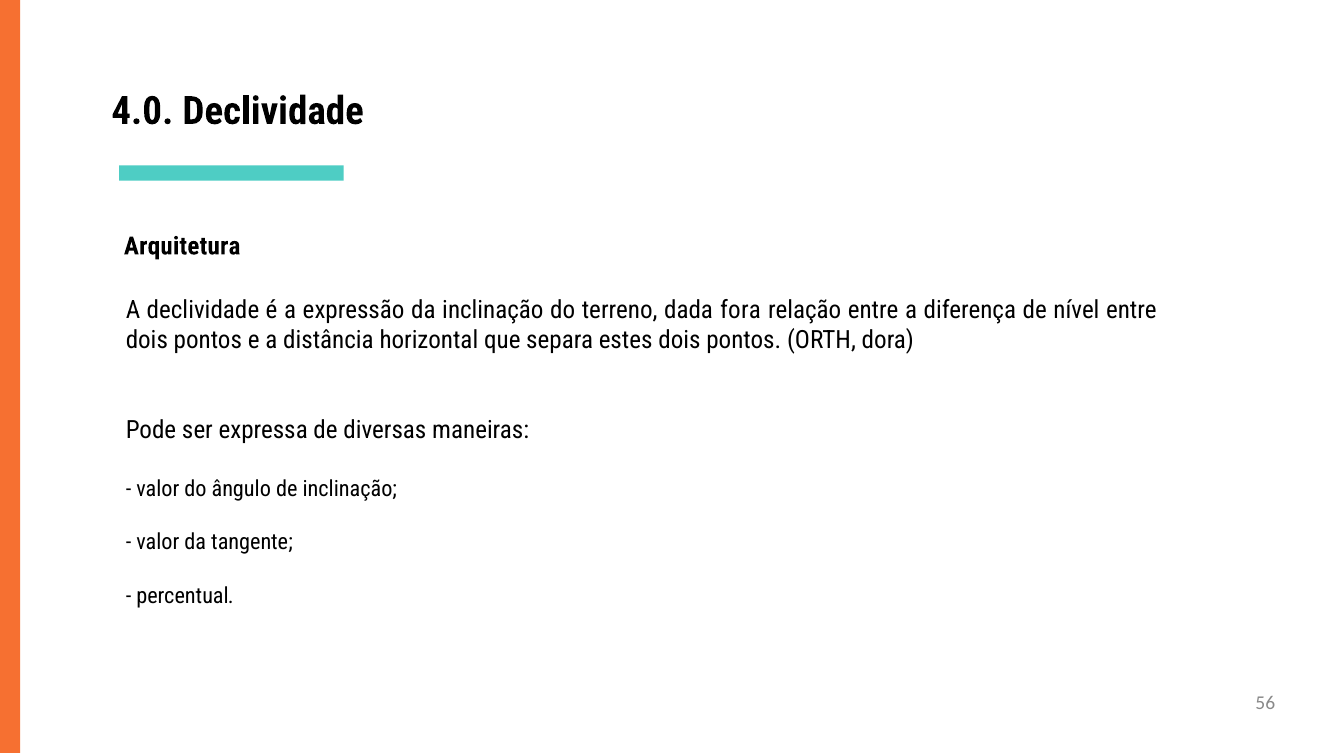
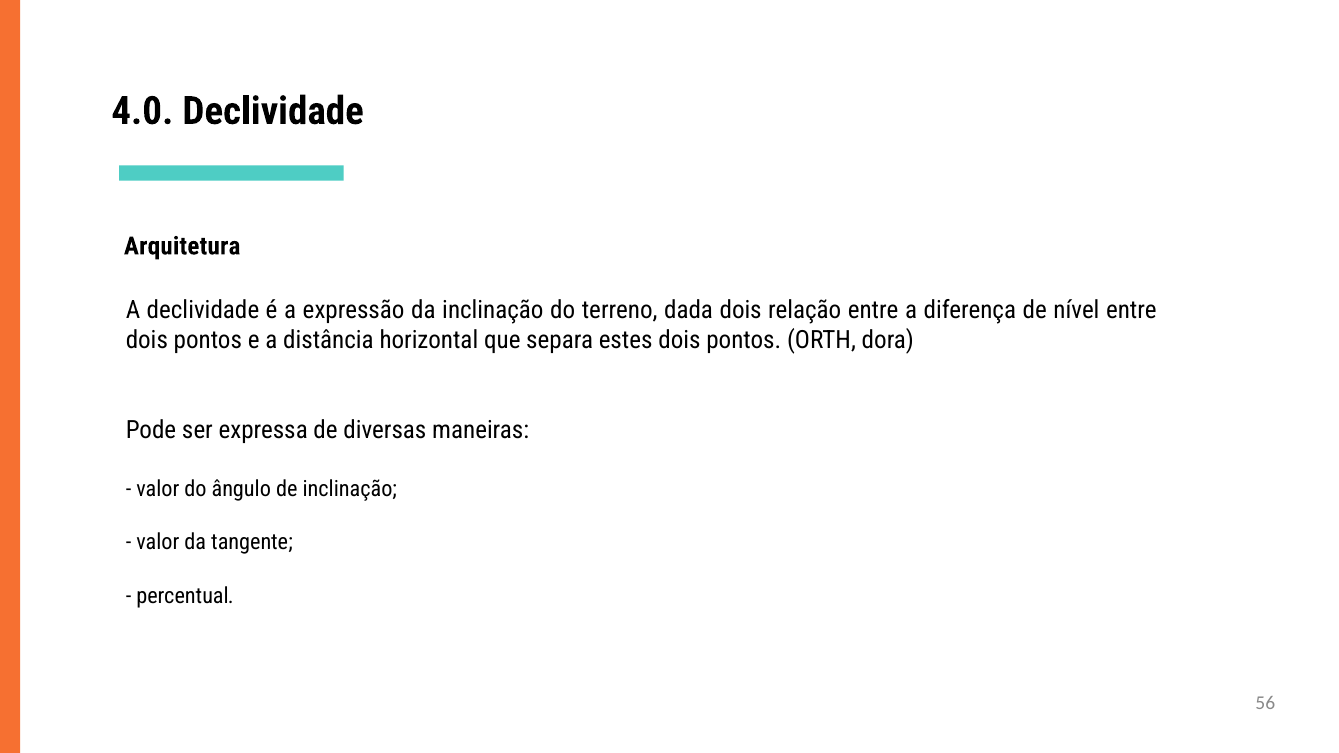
dada fora: fora -> dois (741, 310)
